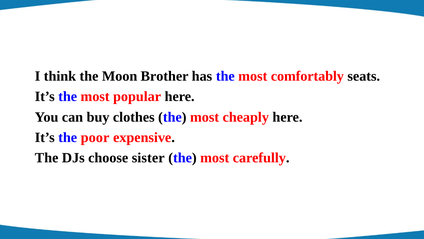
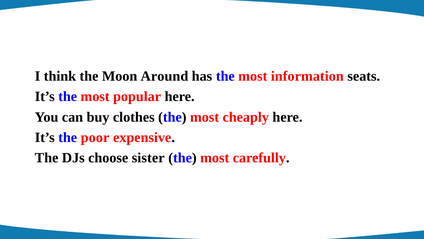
Brother: Brother -> Around (164, 76)
comfortably: comfortably -> information (307, 76)
